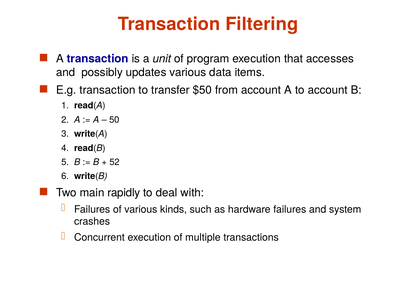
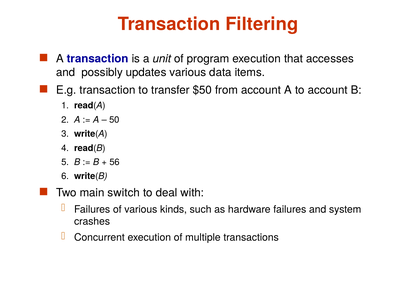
52: 52 -> 56 (115, 162)
rapidly: rapidly -> switch (124, 193)
